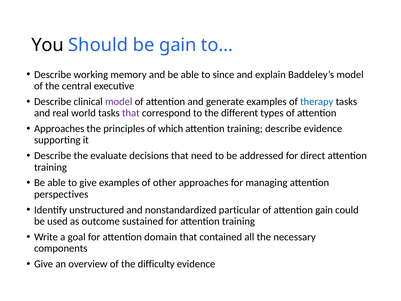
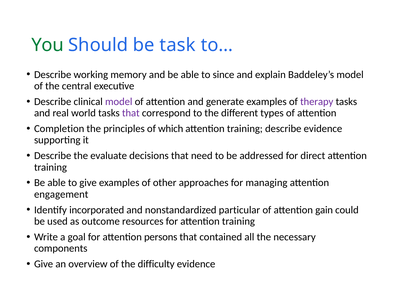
You colour: black -> green (48, 45)
be gain: gain -> task (178, 45)
therapy colour: blue -> purple (317, 102)
Approaches: Approaches -> Completion (59, 129)
perspectives: perspectives -> engagement (61, 194)
unstructured: unstructured -> incorporated (97, 210)
sustained: sustained -> resources (143, 221)
domain: domain -> persons (161, 237)
